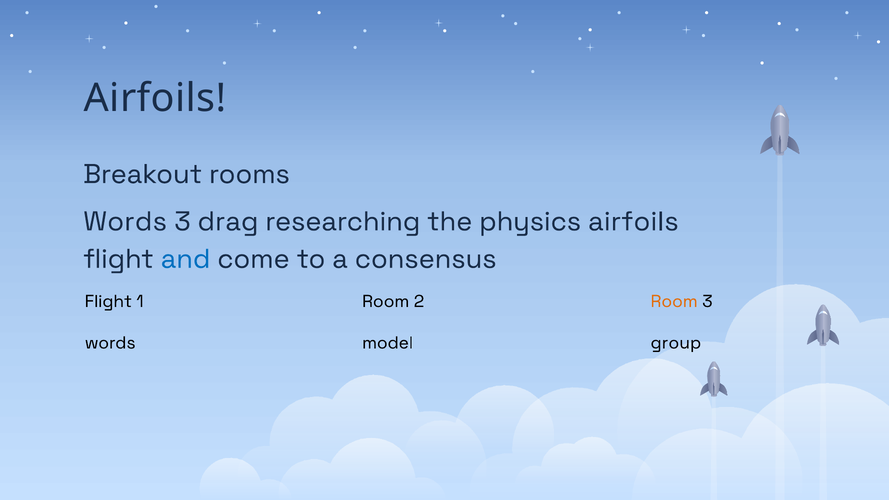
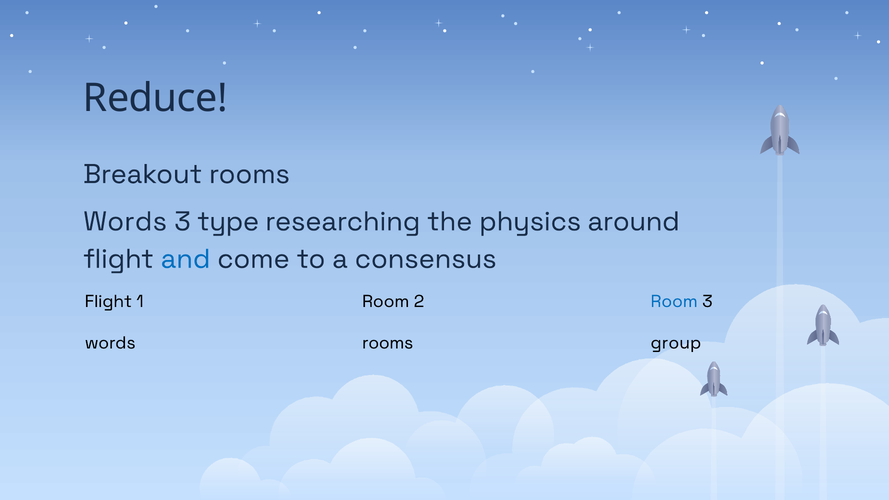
Airfoils: Airfoils -> Reduce (155, 98)
drag: drag -> type (228, 221)
physics airfoils: airfoils -> around (634, 221)
Room colour: orange -> blue (674, 301)
model: model -> rooms (388, 343)
